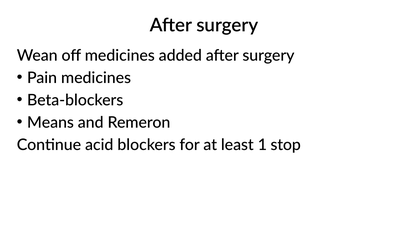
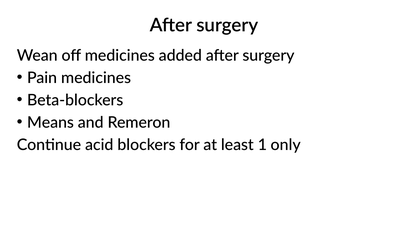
stop: stop -> only (286, 145)
